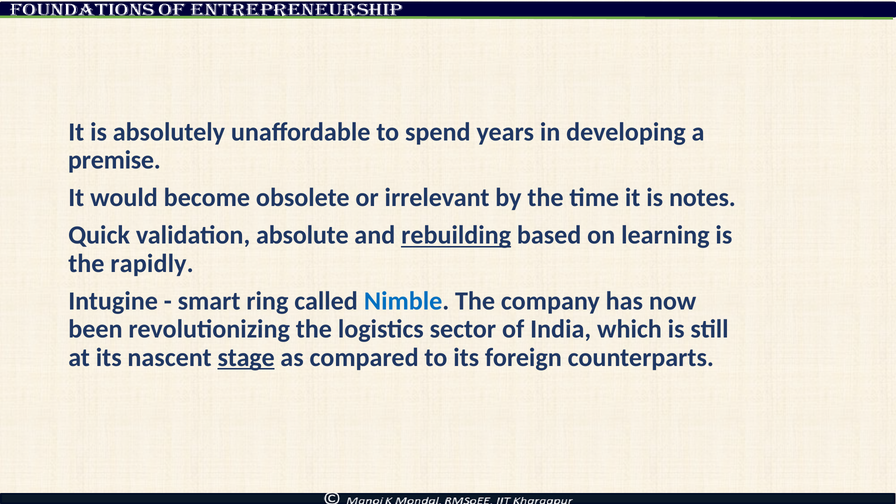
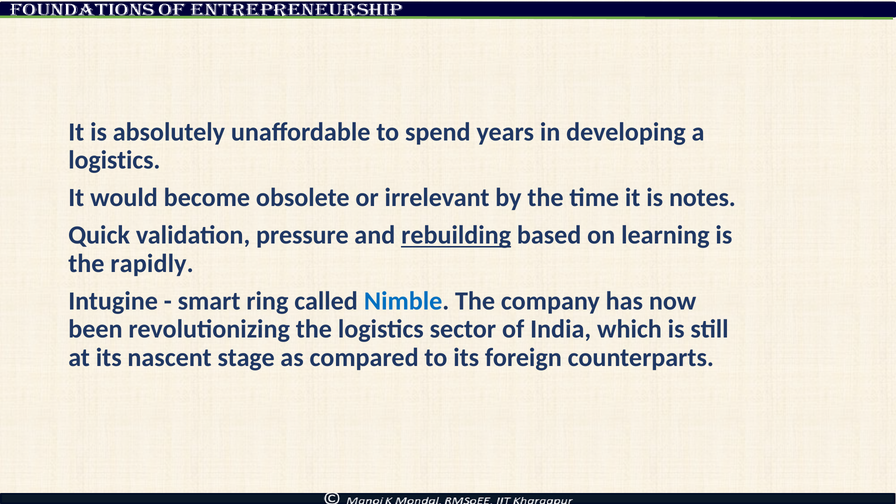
premise: premise -> logistics (114, 160)
absolute: absolute -> pressure (302, 235)
stage underline: present -> none (246, 358)
